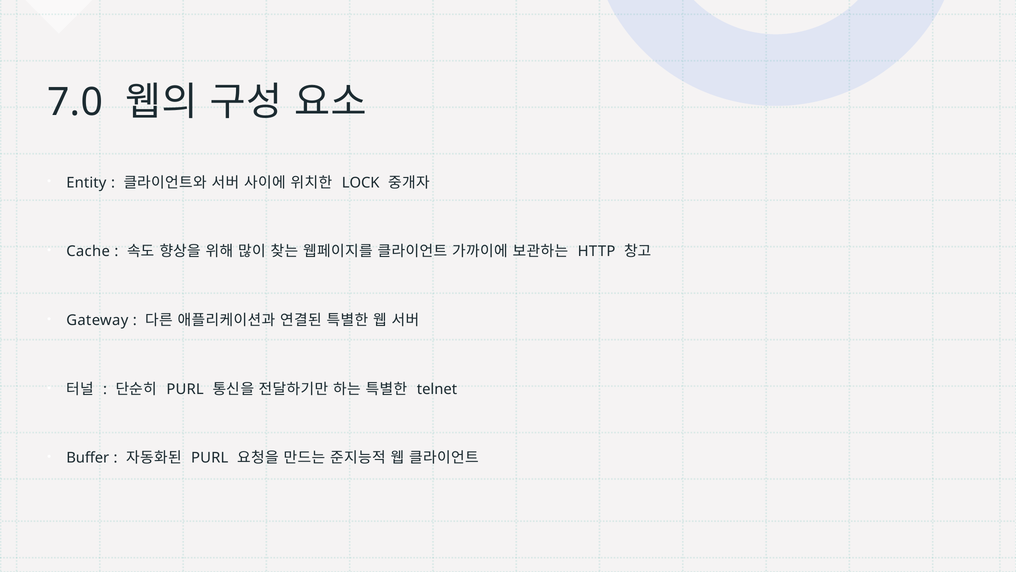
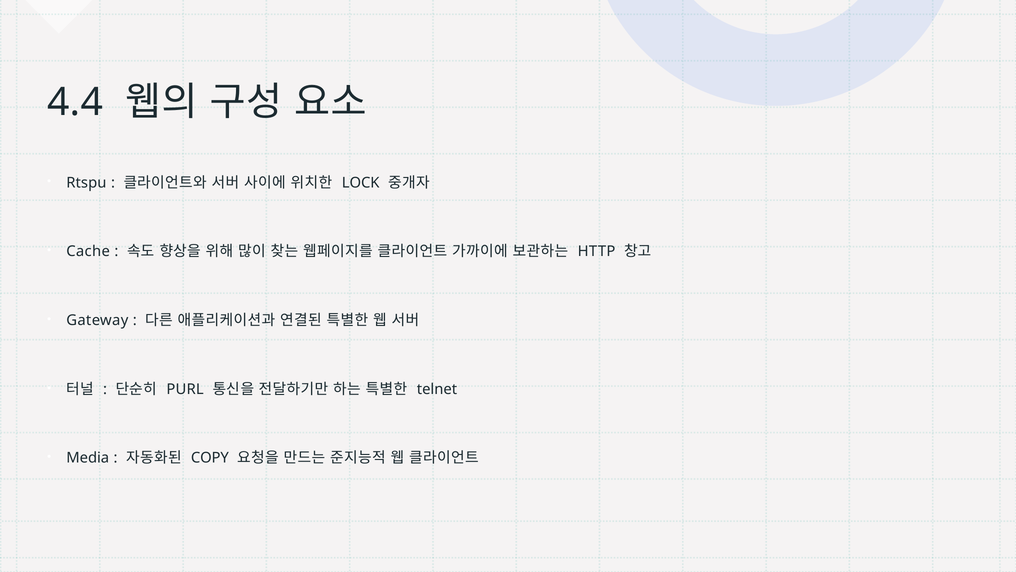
7.0: 7.0 -> 4.4 (75, 102)
Entity: Entity -> Rtspu (86, 183)
Buffer: Buffer -> Media (88, 458)
PURL: PURL -> COPY (210, 458)
